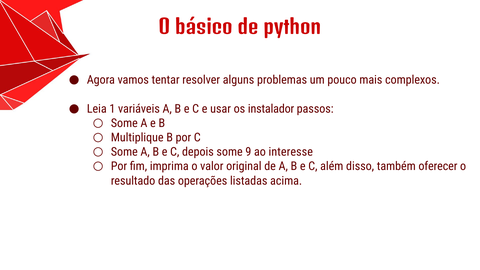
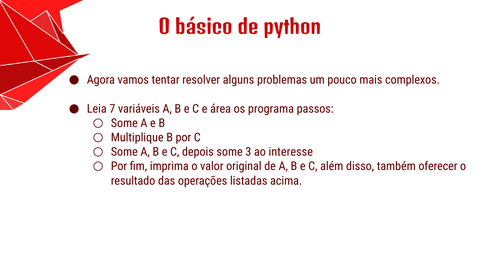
1: 1 -> 7 (112, 109)
usar: usar -> área (221, 109)
instalador: instalador -> programa (271, 109)
9: 9 -> 3 (248, 152)
